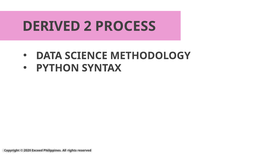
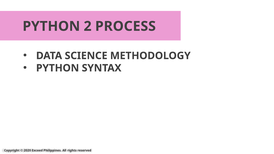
DERIVED: DERIVED -> PYTHON (51, 26)
